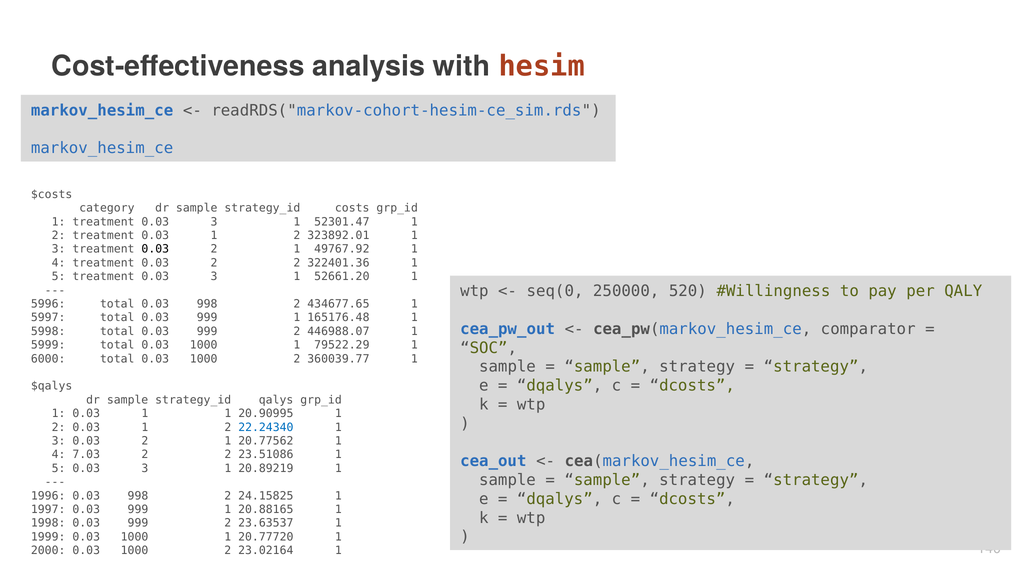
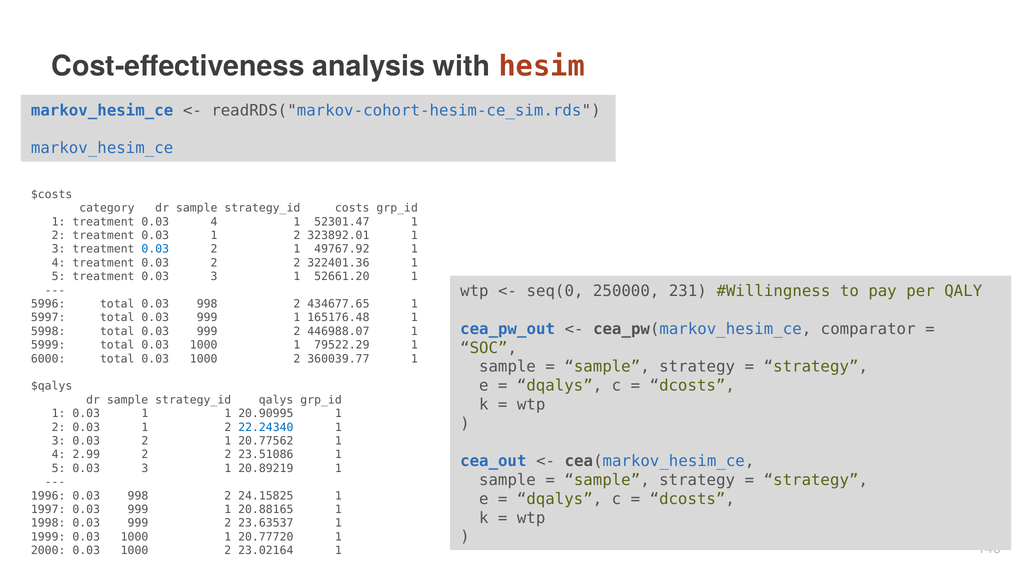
1 treatment 0.03 3: 3 -> 4 (214, 222)
0.03 colour: black -> blue (155, 249)
520: 520 -> 231 (688, 291)
7.03: 7.03 -> 2.99 (86, 455)
